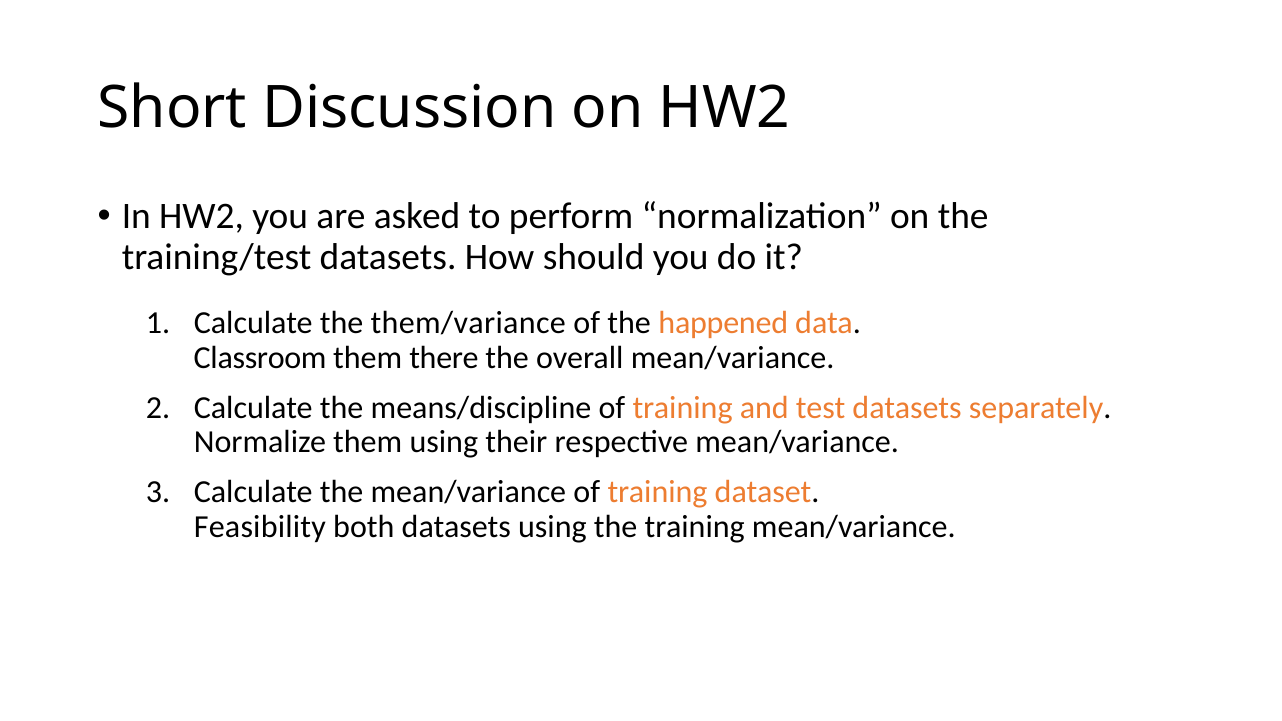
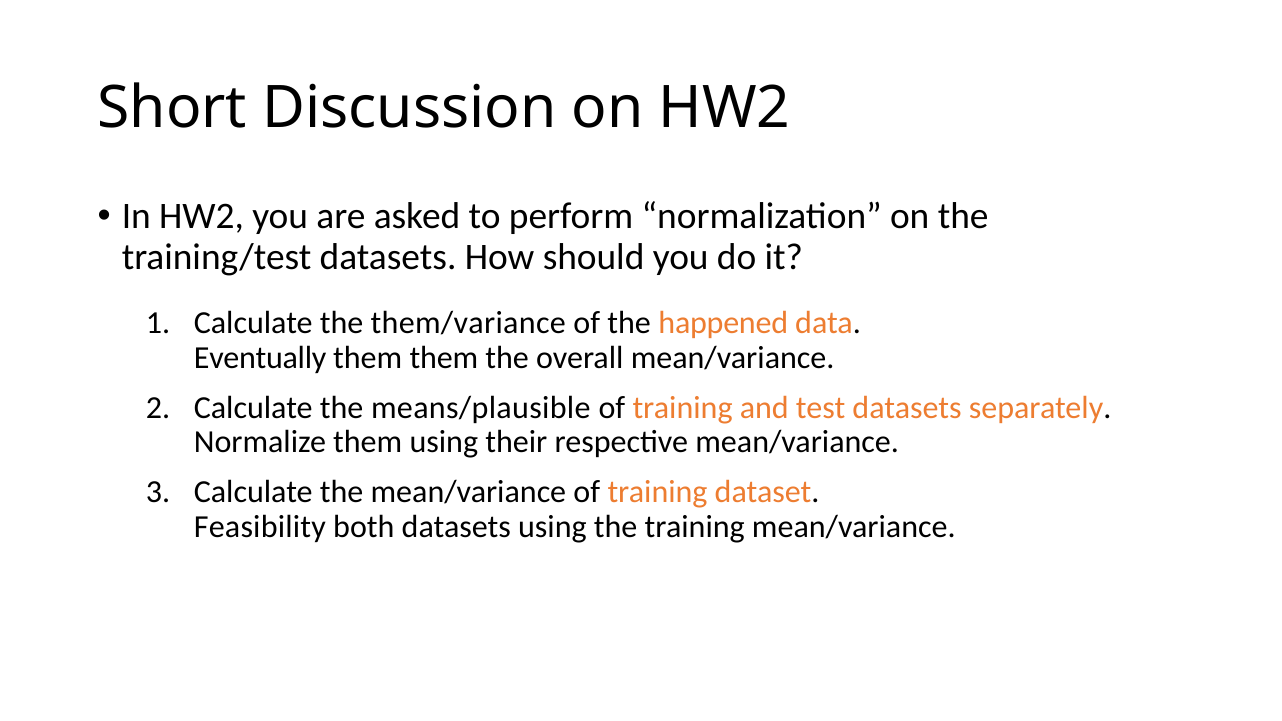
Classroom: Classroom -> Eventually (260, 358)
them there: there -> them (444, 358)
means/discipline: means/discipline -> means/plausible (481, 408)
